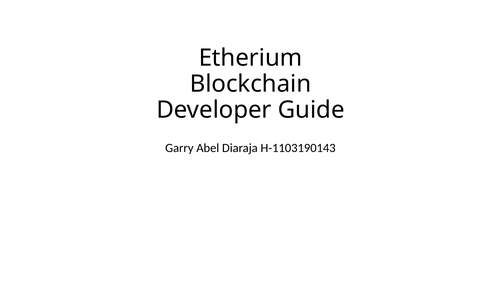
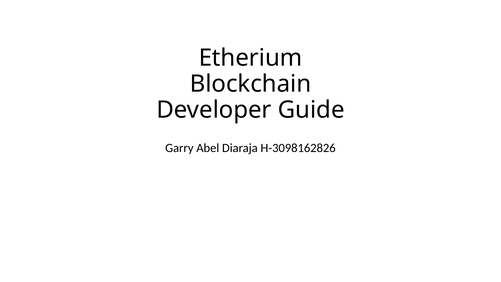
H-1103190143: H-1103190143 -> H-3098162826 (298, 148)
